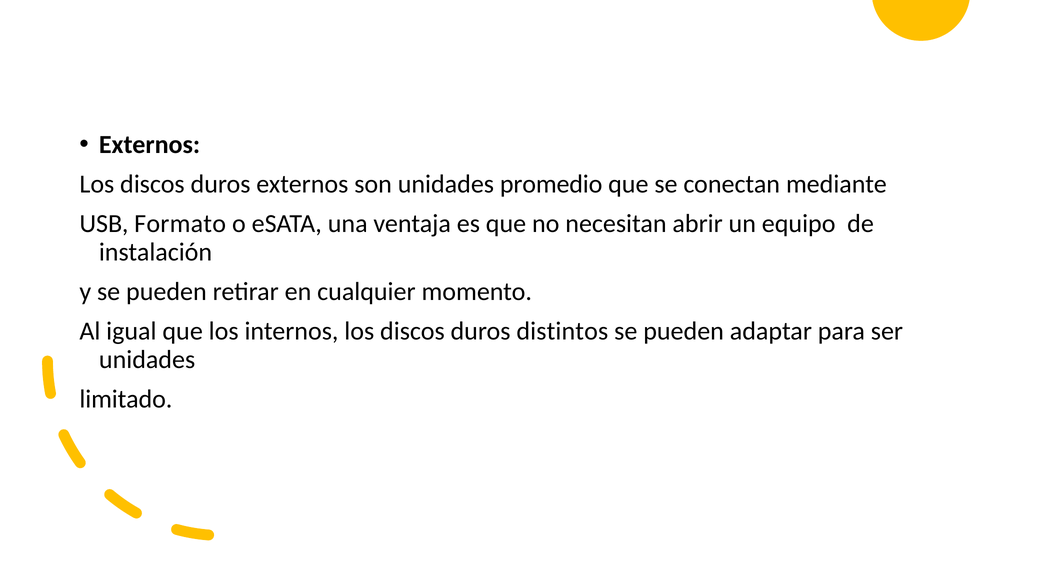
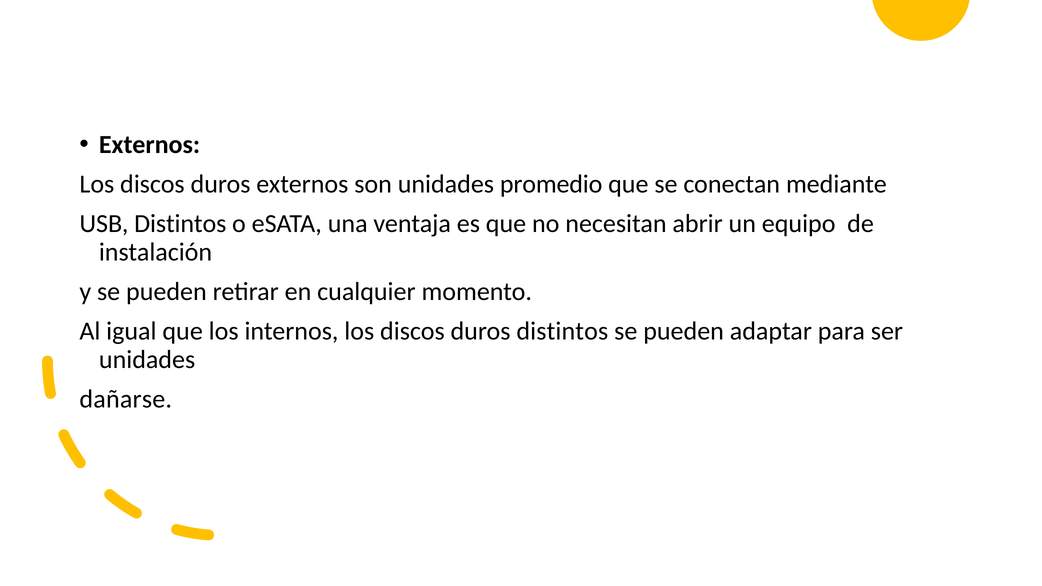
USB Formato: Formato -> Distintos (180, 224)
limitado: limitado -> dañarse (126, 399)
